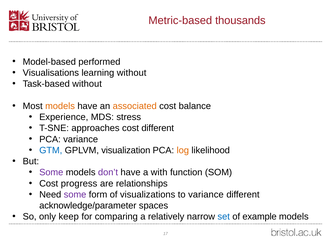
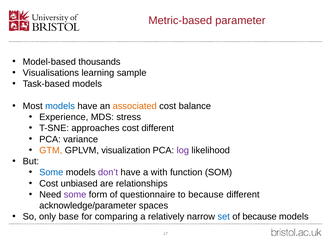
thousands: thousands -> parameter (240, 20)
performed: performed -> thousands (99, 62)
learning without: without -> sample (132, 73)
Task-based without: without -> models (87, 84)
models colour: orange -> blue (60, 106)
GTM colour: blue -> orange (51, 150)
log colour: orange -> purple (183, 150)
Some colour: purple -> blue (51, 172)
progress: progress -> unbiased (79, 183)
visualizations: visualizations -> questionnaire (148, 194)
to variance: variance -> because (206, 194)
keep: keep -> base (69, 216)
of example: example -> because (260, 216)
